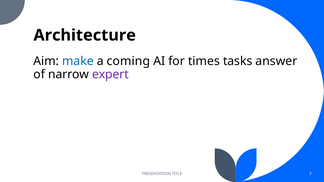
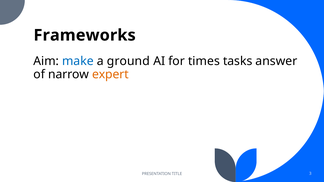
Architecture: Architecture -> Frameworks (85, 35)
coming: coming -> ground (128, 61)
expert colour: purple -> orange (110, 74)
